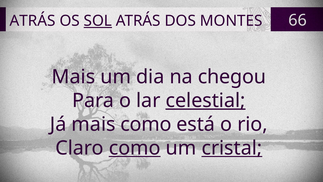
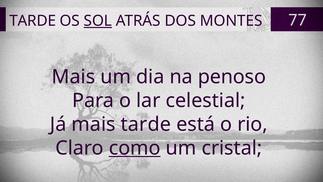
ATRÁS: ATRÁS -> TARDE (33, 21)
66: 66 -> 77 (298, 20)
chegou: chegou -> penoso (232, 77)
celestial underline: present -> none (206, 100)
mais como: como -> tarde (146, 124)
cristal underline: present -> none (232, 148)
